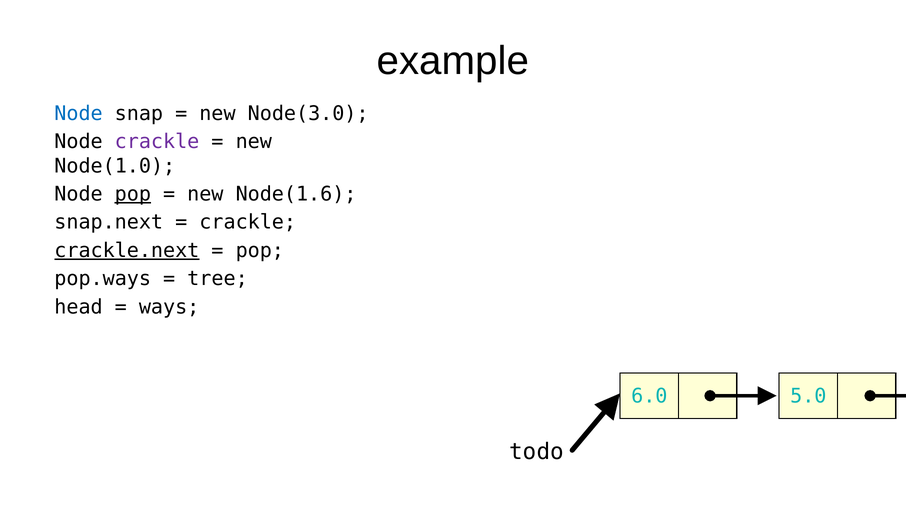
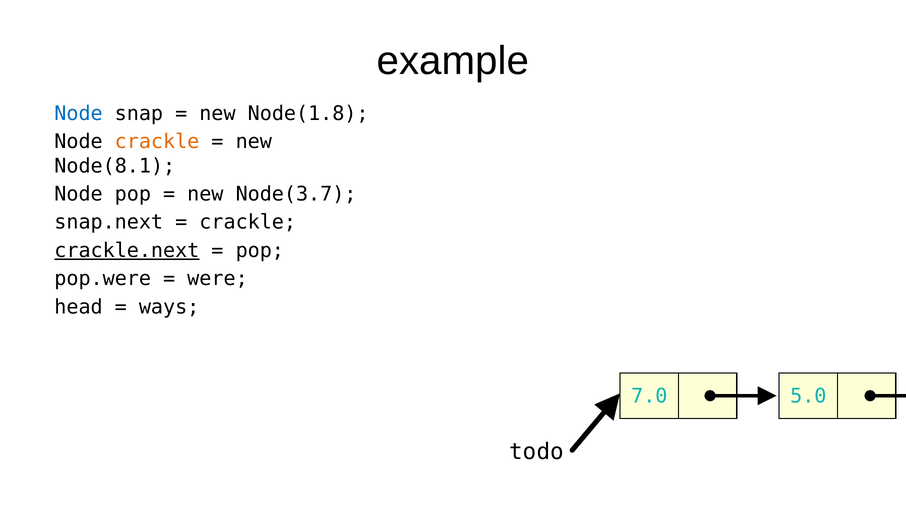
Node(3.0: Node(3.0 -> Node(1.8 (308, 113)
crackle colour: purple -> orange (157, 142)
Node(1.0: Node(1.0 -> Node(8.1 (115, 166)
pop underline: present -> none (133, 194)
Node(1.6: Node(1.6 -> Node(3.7 (296, 194)
pop.ways: pop.ways -> pop.were (103, 279)
tree: tree -> were (217, 279)
6.0: 6.0 -> 7.0 (649, 396)
